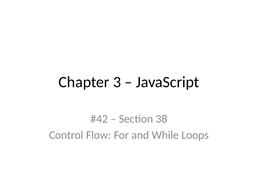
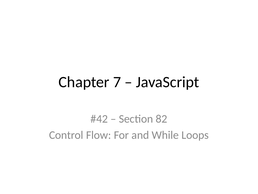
3: 3 -> 7 (117, 82)
38: 38 -> 82 (161, 119)
